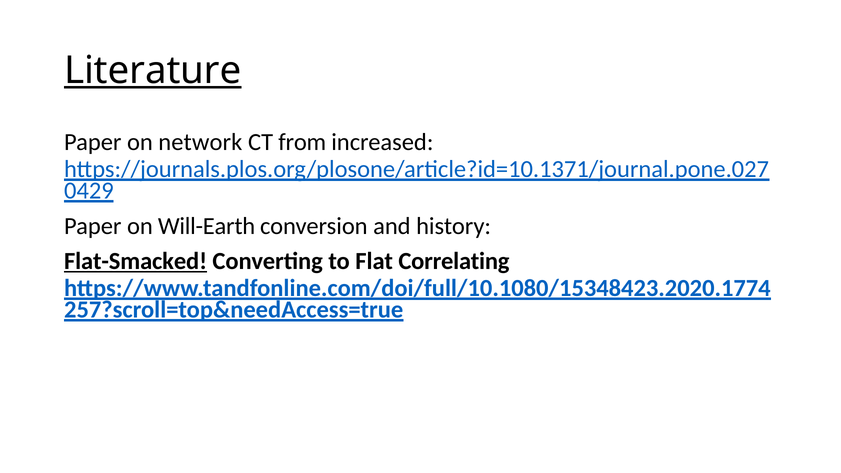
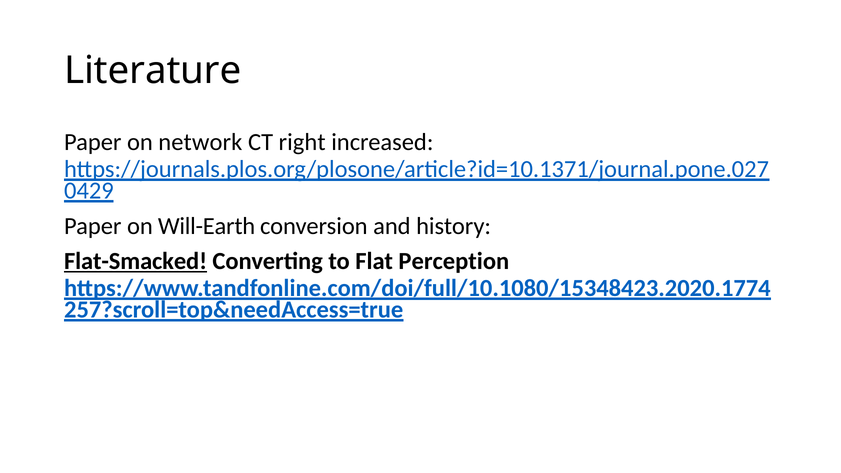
Literature underline: present -> none (153, 71)
from: from -> right (302, 142)
Correlating: Correlating -> Perception (454, 261)
